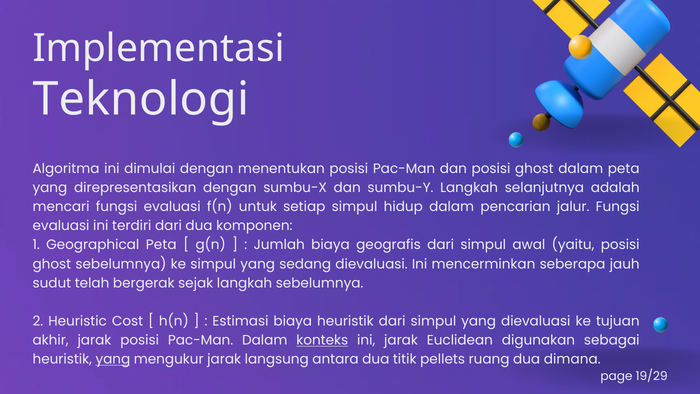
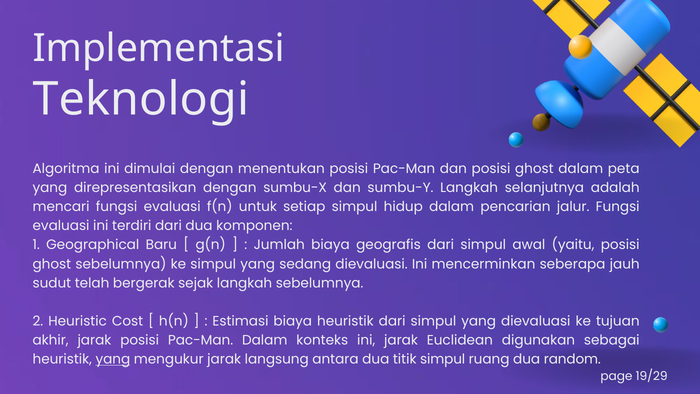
Geographical Peta: Peta -> Baru (161, 245)
konteks underline: present -> none (322, 340)
titik pellets: pellets -> simpul (443, 359)
dimana: dimana -> random (572, 359)
